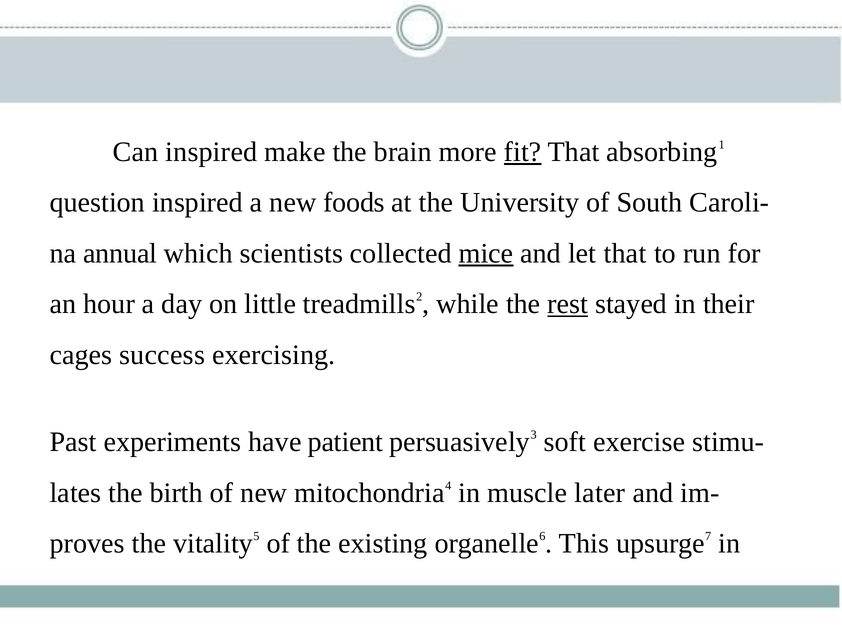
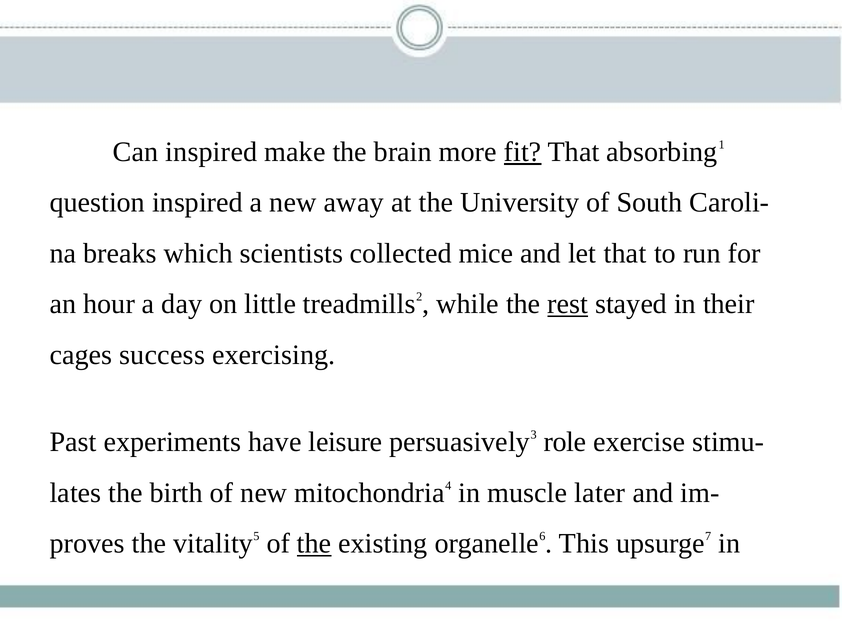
foods: foods -> away (354, 202)
annual: annual -> breaks (120, 253)
mice underline: present -> none (486, 253)
patient: patient -> leisure (345, 442)
soft: soft -> role (565, 442)
the underline: none -> present (314, 543)
